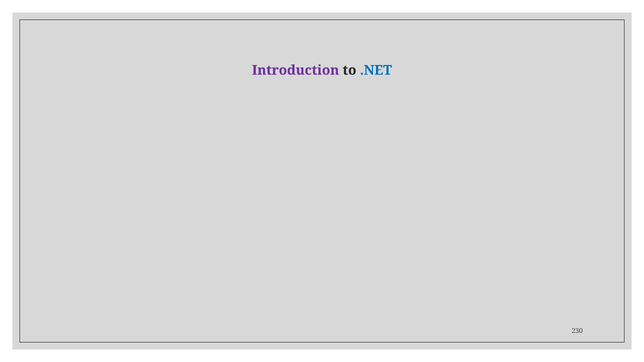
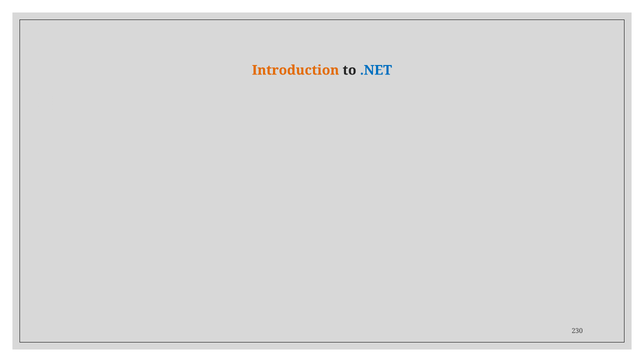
Introduction colour: purple -> orange (296, 70)
